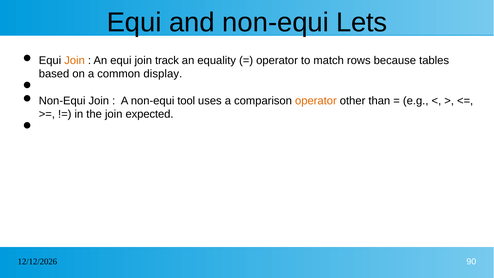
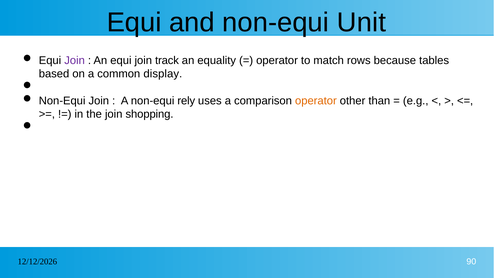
Lets: Lets -> Unit (361, 22)
Join colour: orange -> purple (75, 60)
tool: tool -> rely (186, 101)
expected: expected -> shopping (150, 114)
